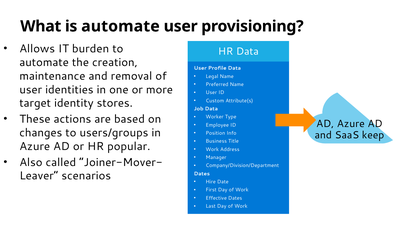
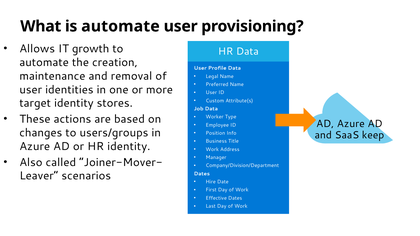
burden: burden -> growth (91, 49)
HR popular: popular -> identity (129, 147)
